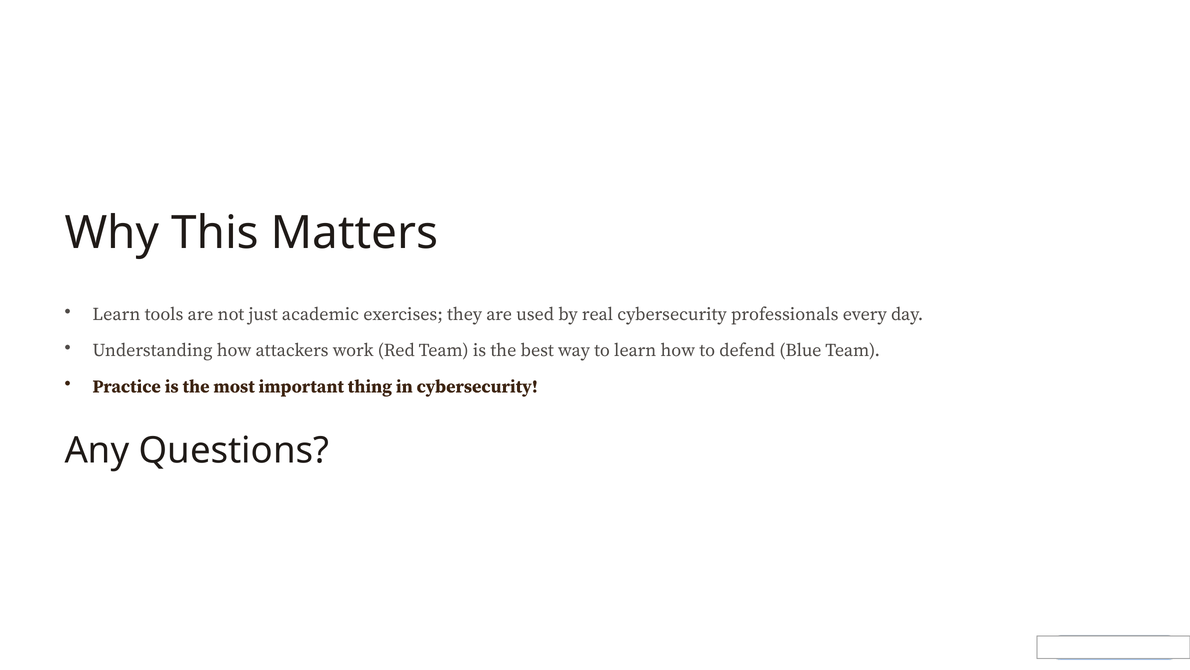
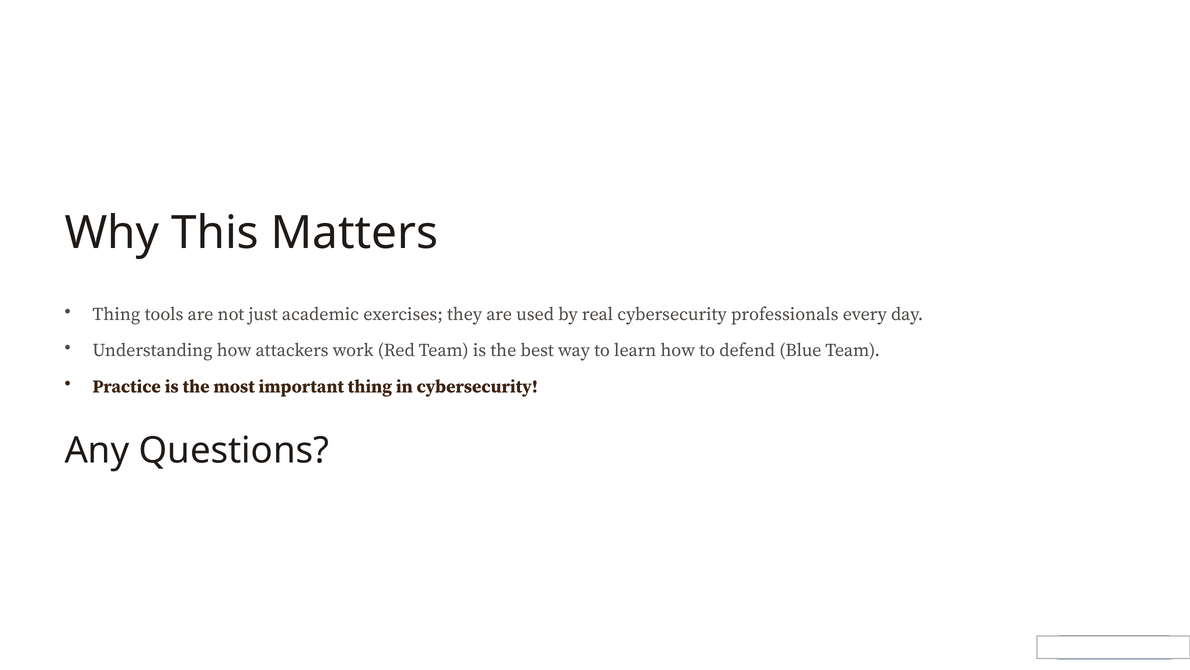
Learn: Learn -> Thing (116, 314)
